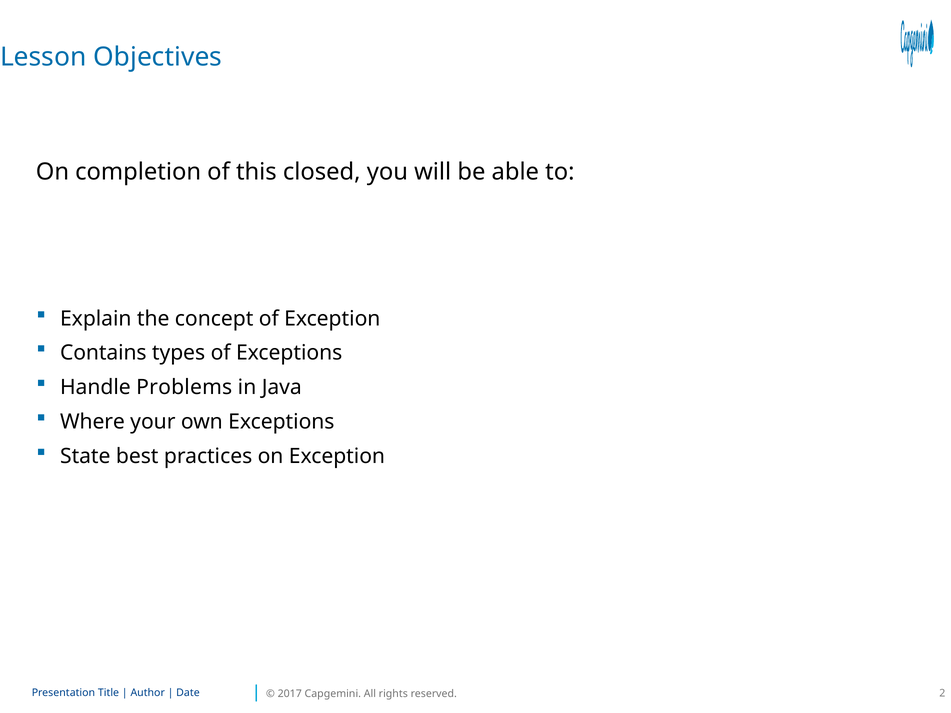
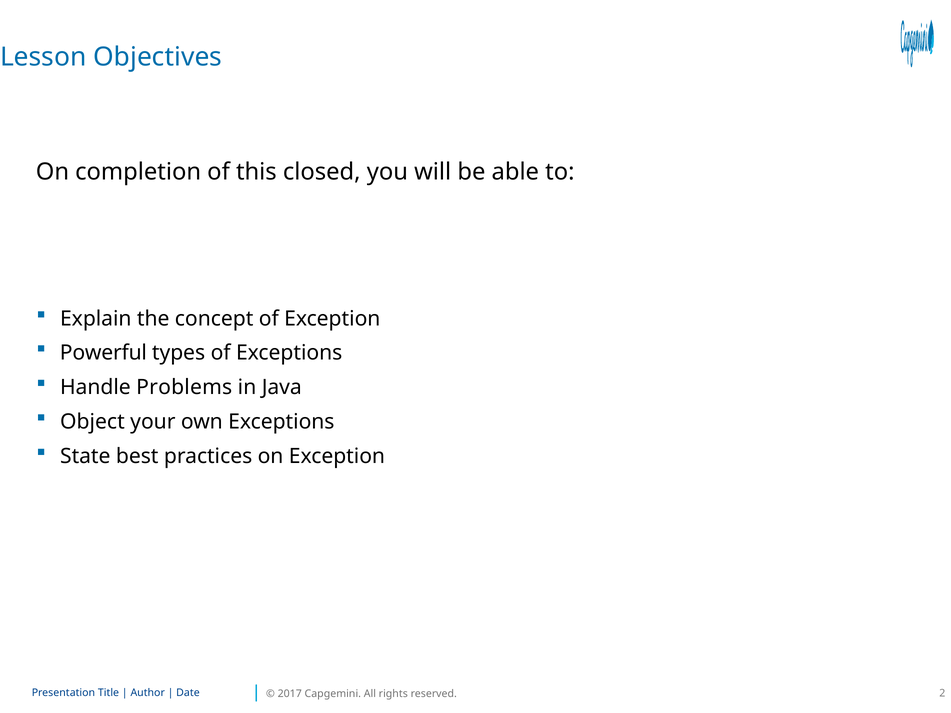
Contains: Contains -> Powerful (103, 353)
Where: Where -> Object (92, 422)
